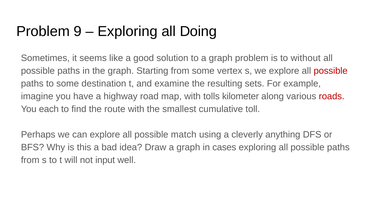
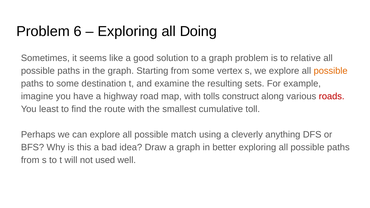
9: 9 -> 6 (78, 31)
without: without -> relative (306, 58)
possible colour: red -> orange (331, 71)
kilometer: kilometer -> construct (241, 96)
each: each -> least (49, 109)
cases: cases -> better (224, 148)
input: input -> used (105, 160)
